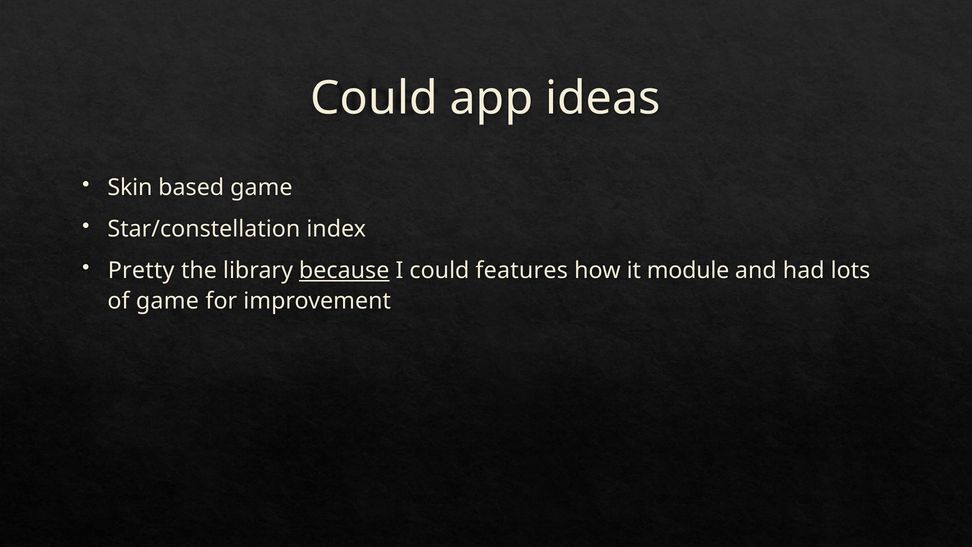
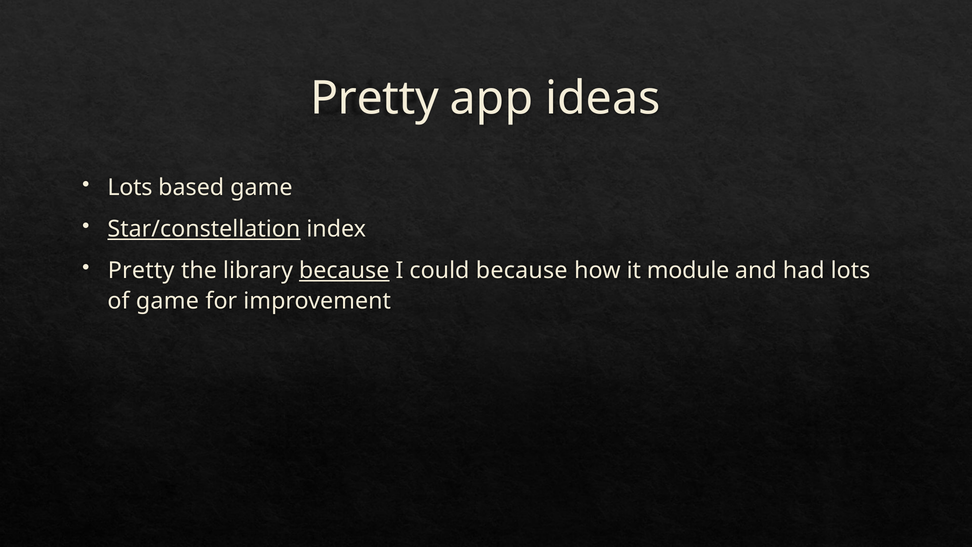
Could: Could -> Pretty (374, 98)
Skin: Skin -> Lots (130, 188)
Star/constellation underline: none -> present (204, 229)
could features: features -> because (522, 270)
